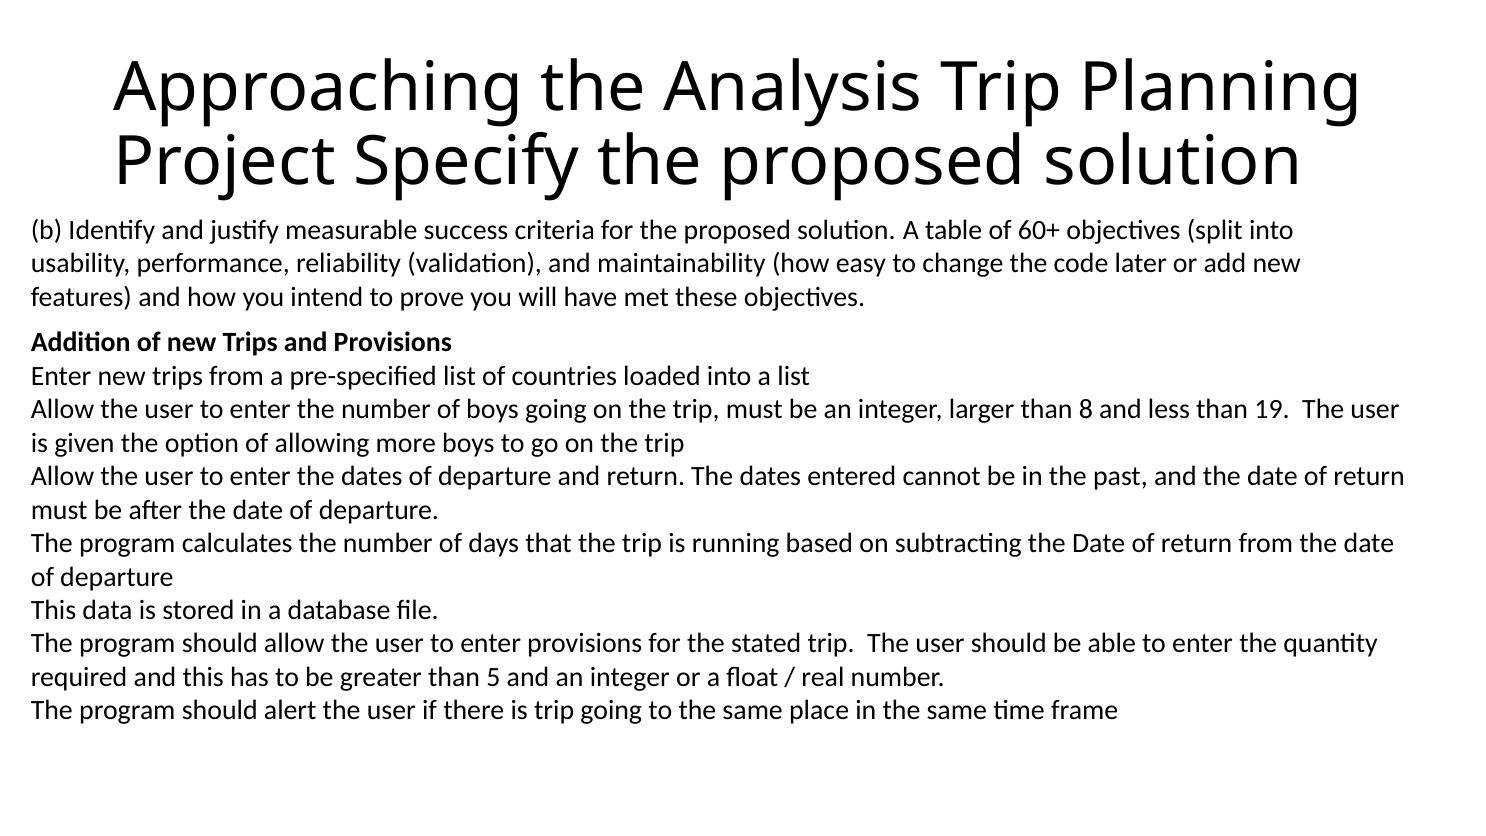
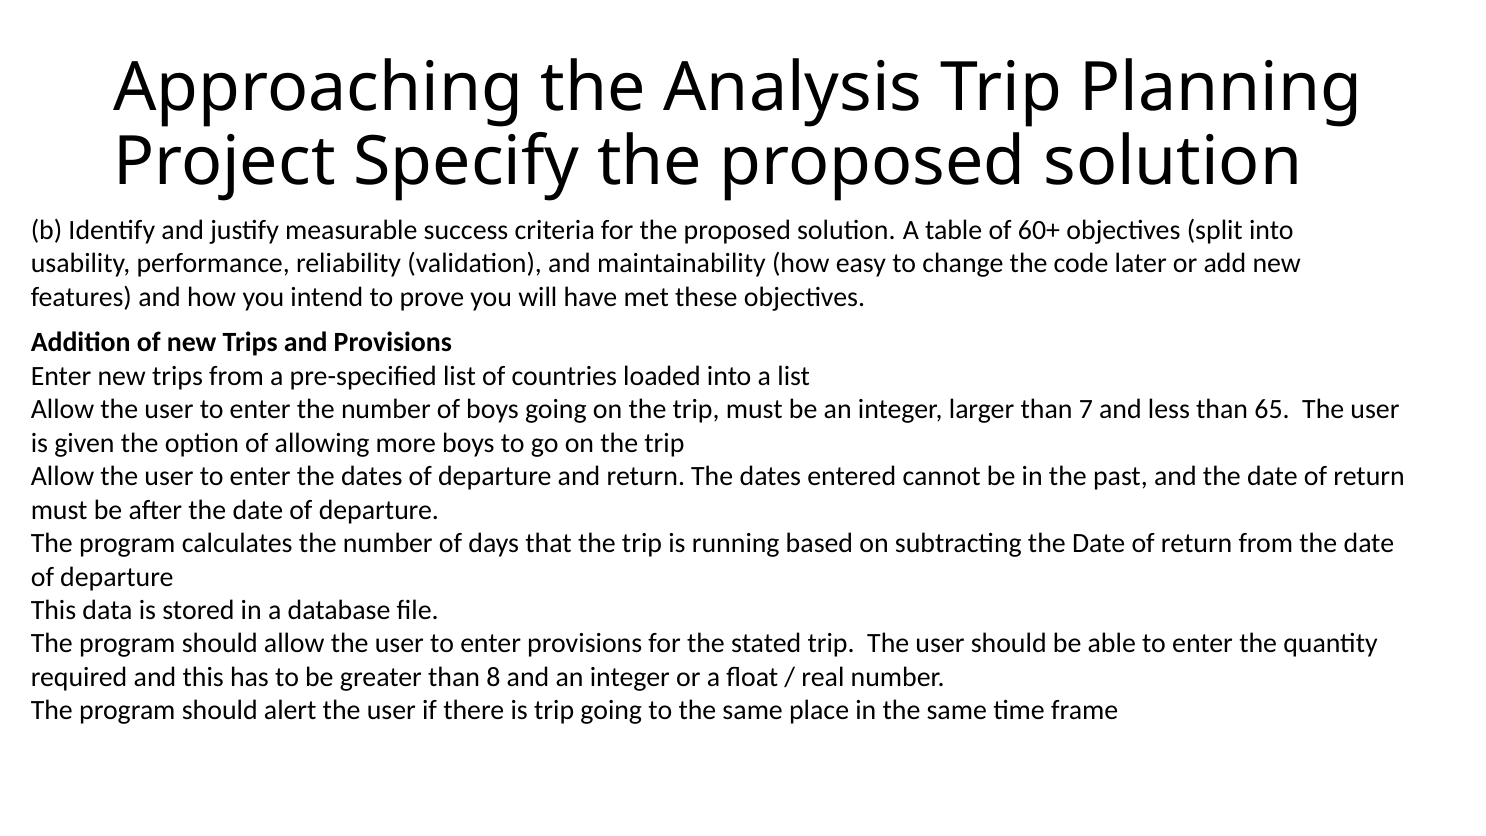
8: 8 -> 7 (1086, 410)
19: 19 -> 65 (1272, 410)
5: 5 -> 8 (493, 677)
